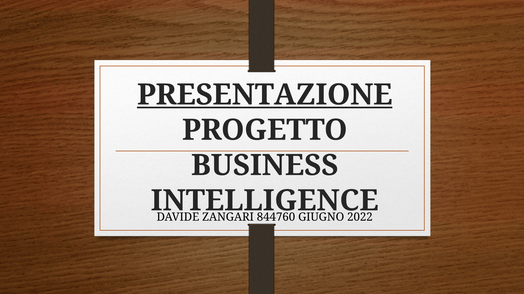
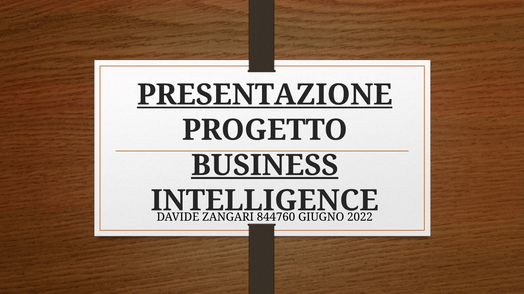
BUSINESS underline: none -> present (265, 166)
